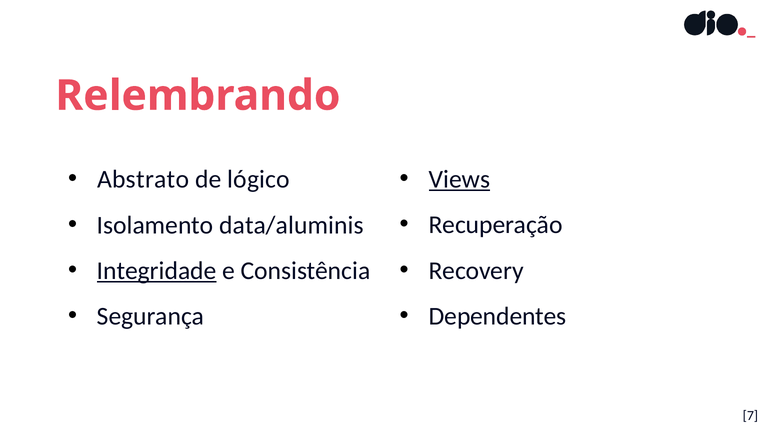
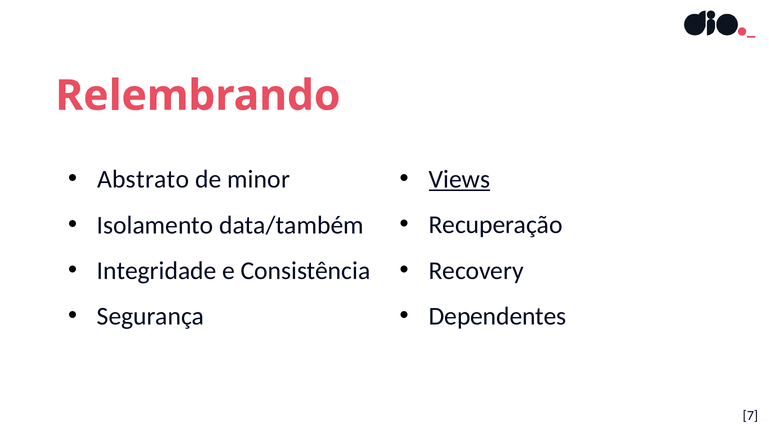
lógico: lógico -> minor (259, 180)
data/aluminis: data/aluminis -> data/também (291, 225)
Integridade underline: present -> none (157, 271)
